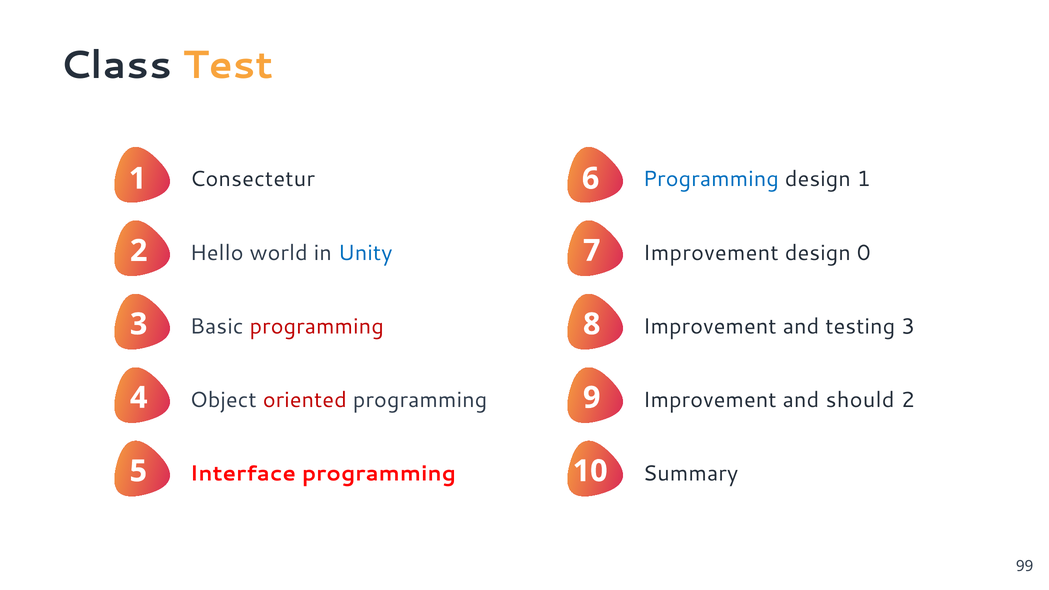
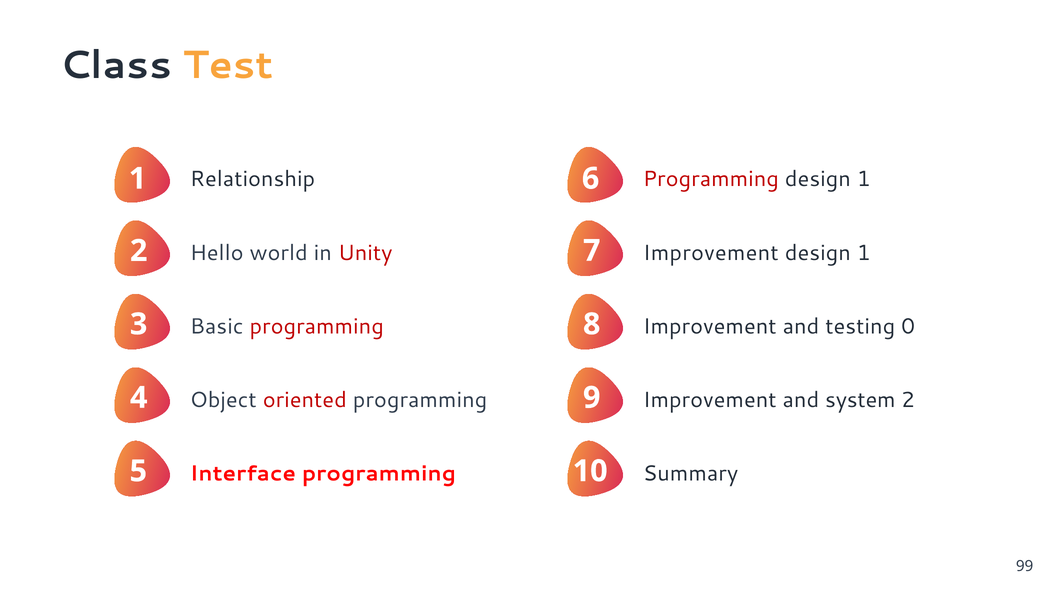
Programming colour: blue -> red (711, 179)
Consectetur: Consectetur -> Relationship (252, 179)
Unity colour: blue -> red (365, 253)
0: 0 -> 1 (864, 253)
testing 3: 3 -> 0 (908, 326)
should: should -> system (860, 400)
